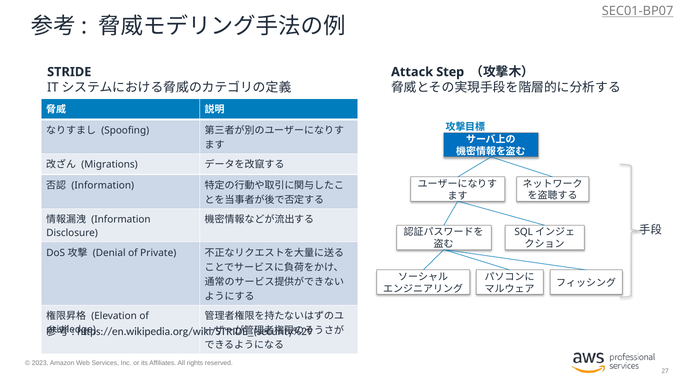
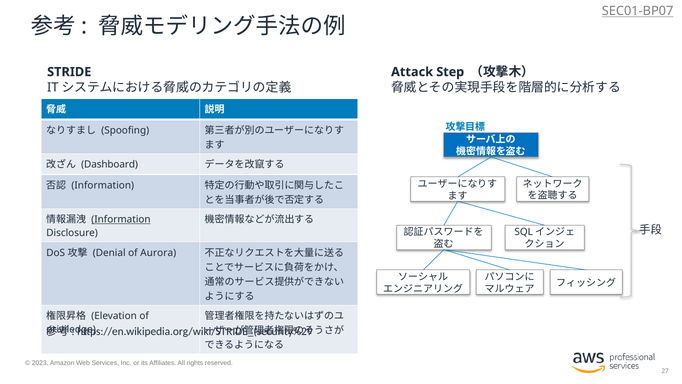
Migrations: Migrations -> Dashboard (110, 164)
Information underline: none -> present (121, 219)
Private: Private -> Aurora (158, 253)
